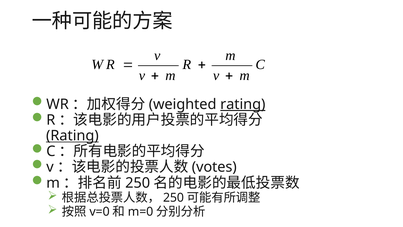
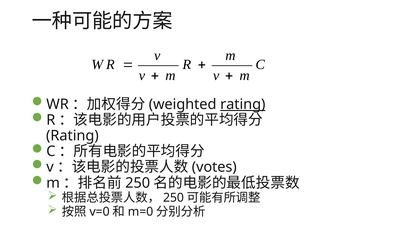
Rating underline: present -> none (72, 136)
